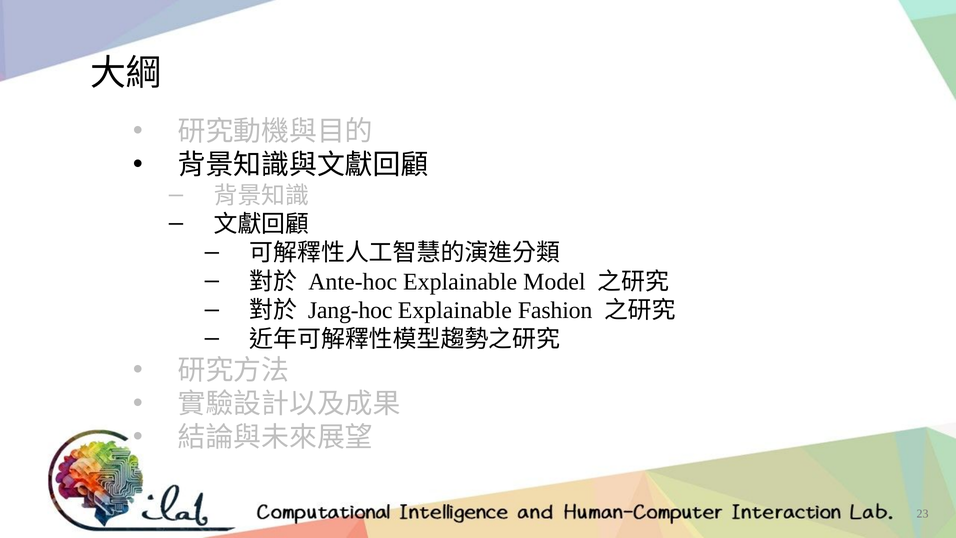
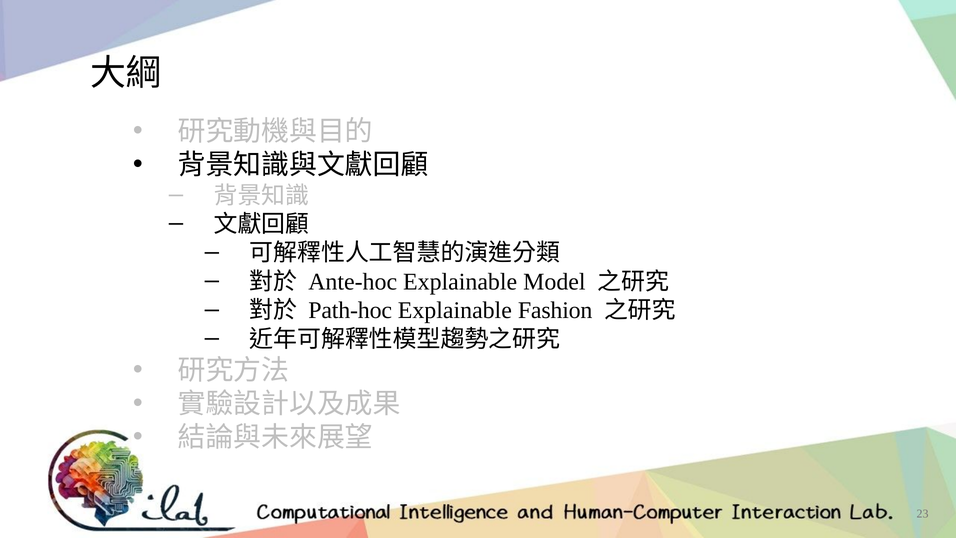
Jang-hoc: Jang-hoc -> Path-hoc (350, 310)
